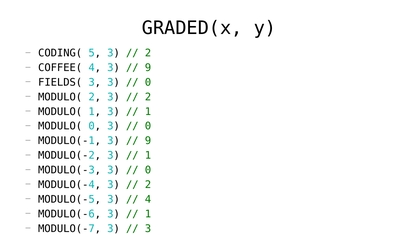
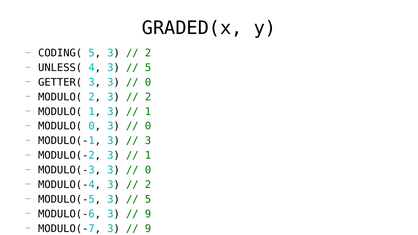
COFFEE(: COFFEE( -> UNLESS( (60, 68)
9: 9 -> 5 (148, 68)
FIELDS(: FIELDS( -> GETTER( (60, 82)
9: 9 -> 3 (148, 141)
4: 4 -> 5 (148, 199)
1: 1 -> 9 (148, 214)
3: 3 -> 9 (148, 229)
